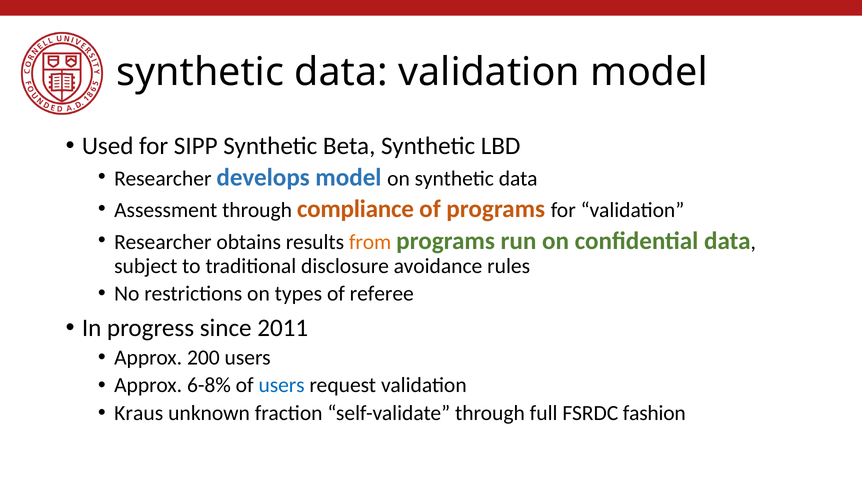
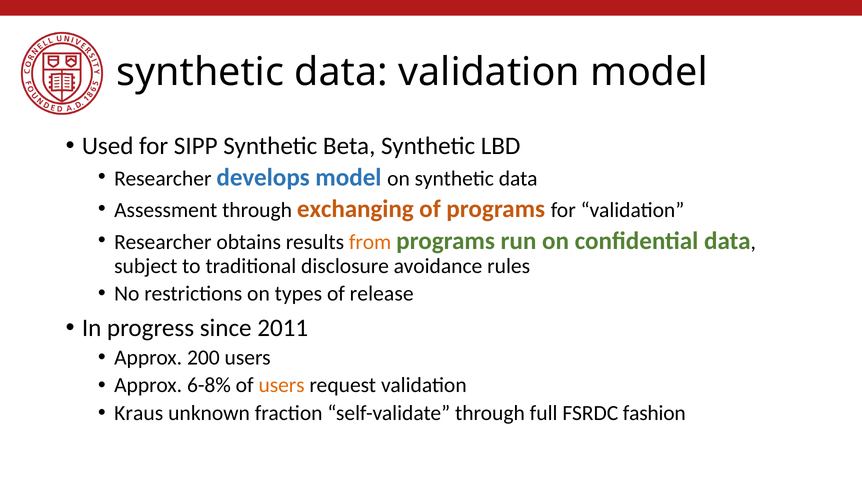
compliance: compliance -> exchanging (355, 209)
referee: referee -> release (382, 294)
users colour: blue -> orange (282, 385)
